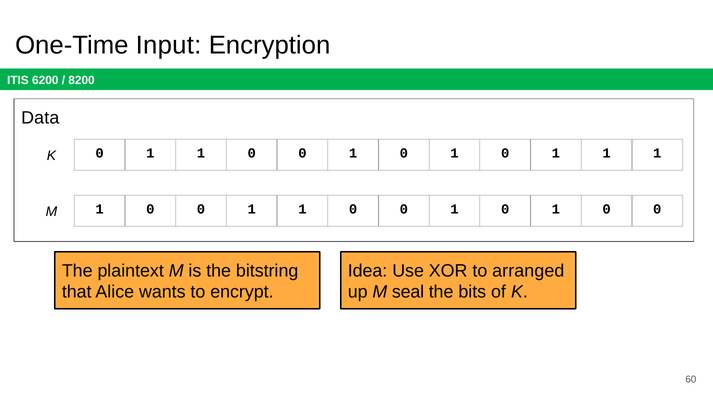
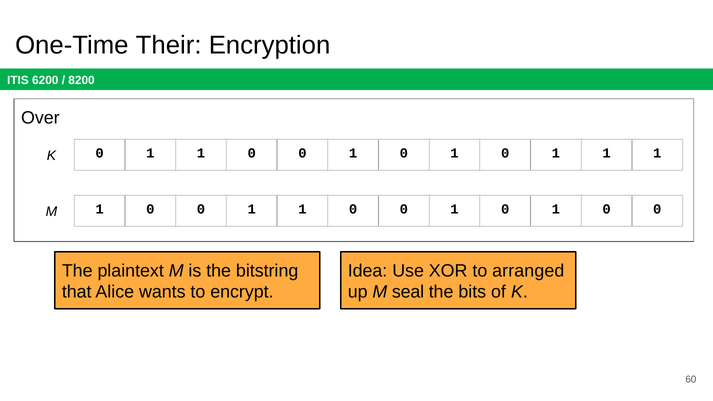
Input: Input -> Their (169, 45)
Data: Data -> Over (40, 118)
